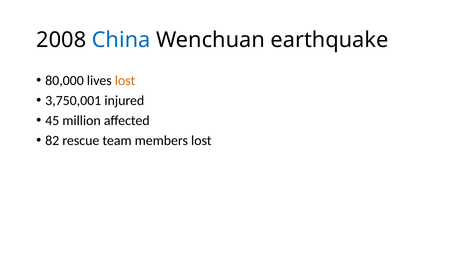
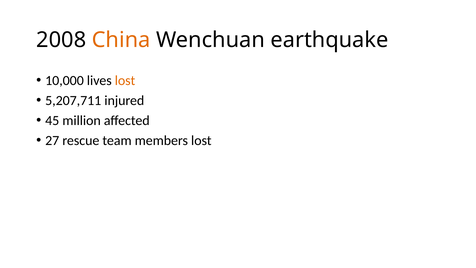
China colour: blue -> orange (121, 40)
80,000: 80,000 -> 10,000 (64, 80)
3,750,001: 3,750,001 -> 5,207,711 (73, 100)
82: 82 -> 27 (52, 140)
